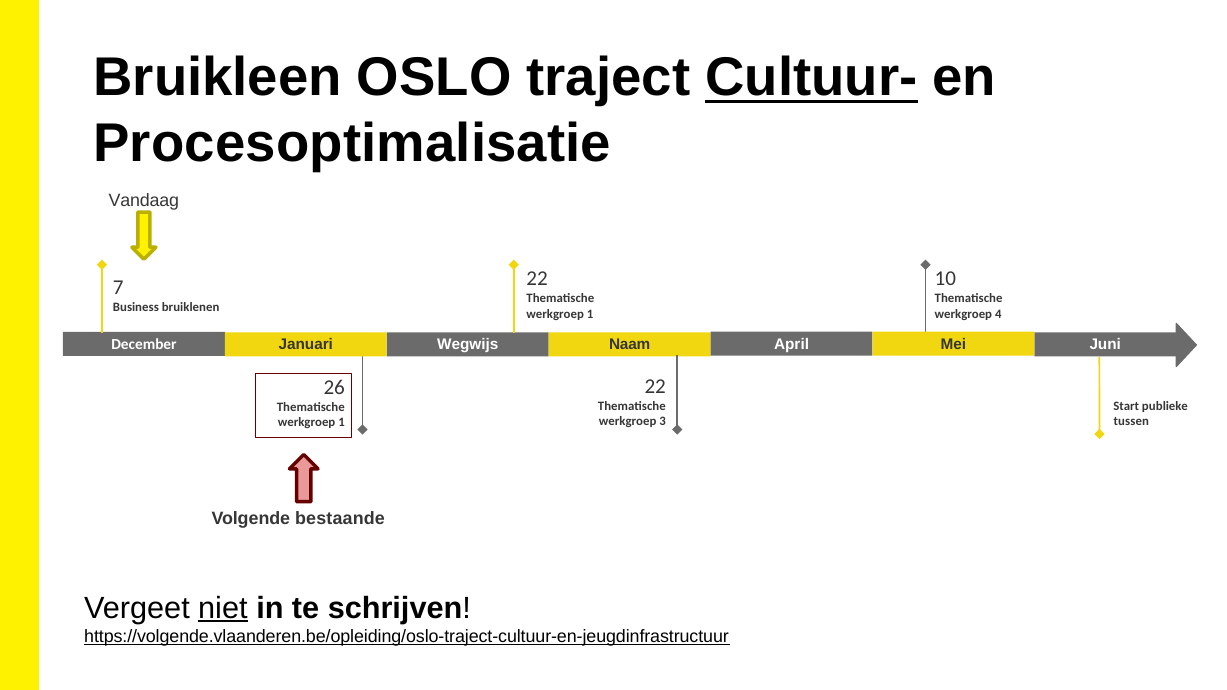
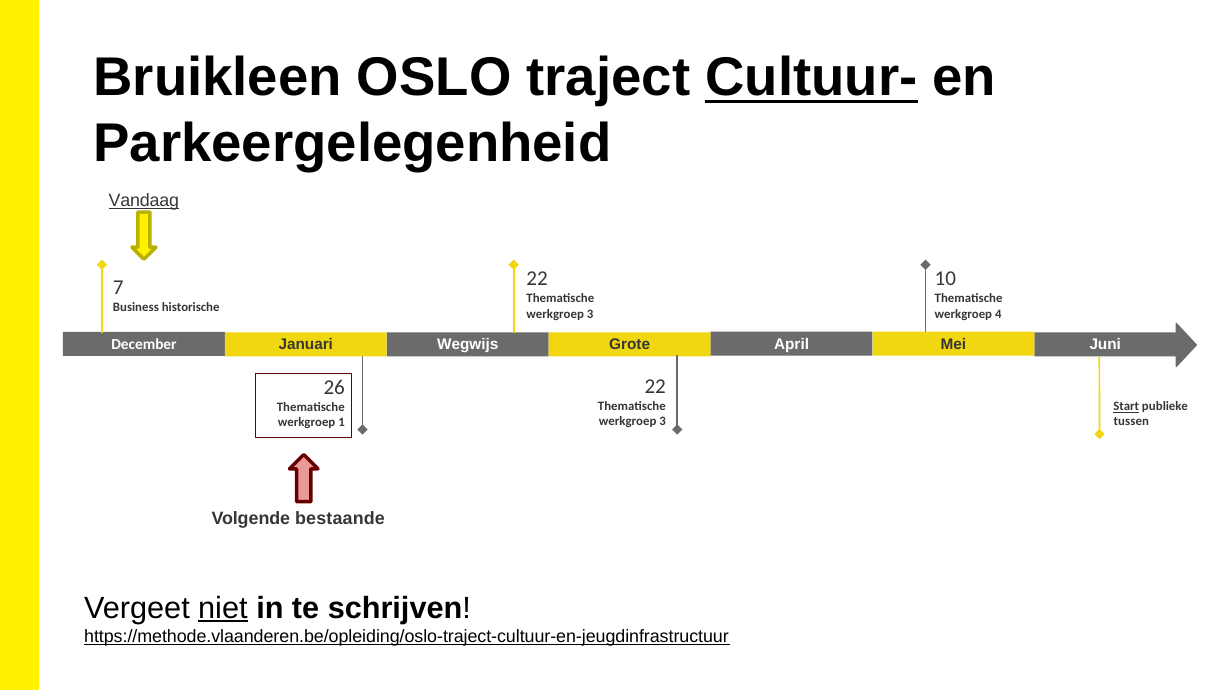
Procesoptimalisatie: Procesoptimalisatie -> Parkeergelegenheid (352, 143)
Vandaag underline: none -> present (144, 201)
bruiklenen: bruiklenen -> historische (191, 307)
1: 1 -> 3 (590, 314)
Naam: Naam -> Grote (630, 345)
Start underline: none -> present (1126, 407)
https://volgende.vlaanderen.be/opleiding/oslo-traject-cultuur-en-jeugdinfrastructuur: https://volgende.vlaanderen.be/opleiding/oslo-traject-cultuur-en-jeugdinfrastructuur -> https://methode.vlaanderen.be/opleiding/oslo-traject-cultuur-en-jeugdinfrastructuur (406, 636)
